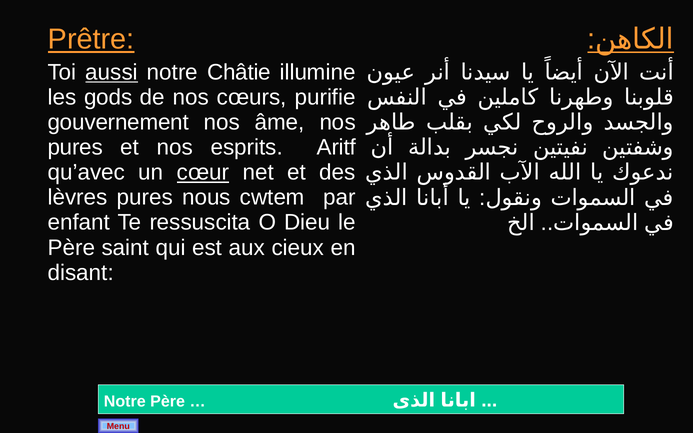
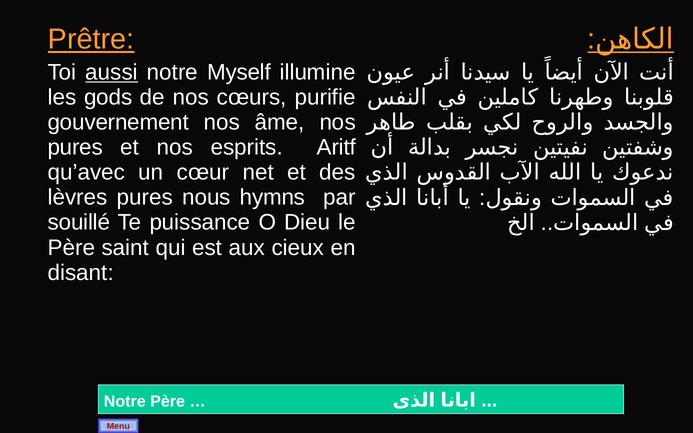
Châtie: Châtie -> Myself (239, 72)
cœur underline: present -> none (203, 173)
cwtem: cwtem -> hymns (272, 198)
enfant: enfant -> souillé (79, 223)
ressuscita: ressuscita -> puissance (200, 223)
